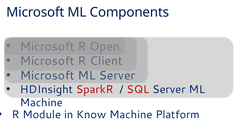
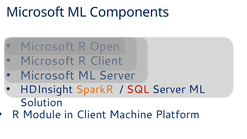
SparkR colour: red -> orange (95, 89)
Machine: Machine -> Solution (41, 103)
in Know: Know -> Client (91, 114)
